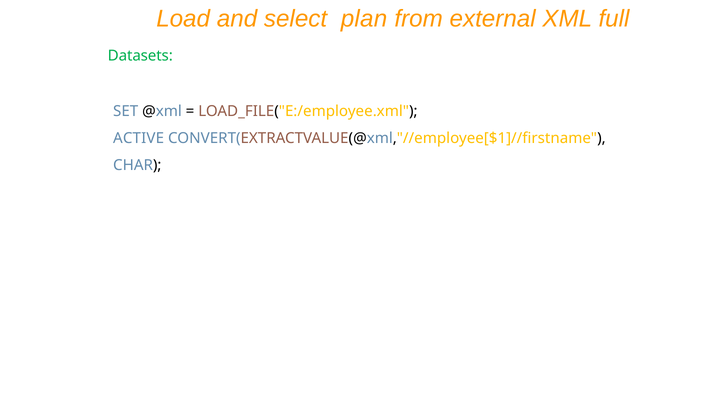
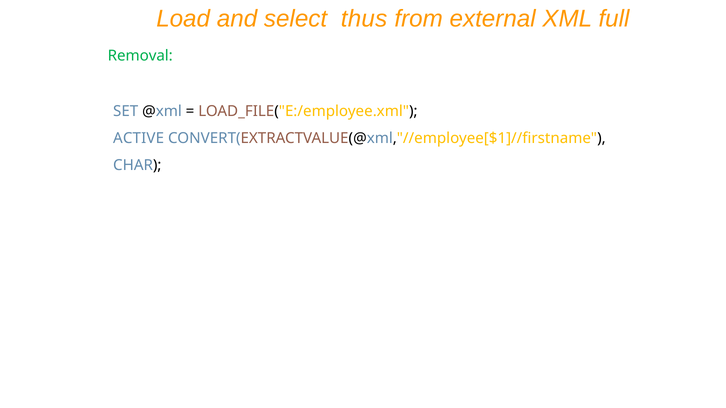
plan: plan -> thus (364, 19)
Datasets: Datasets -> Removal (140, 56)
